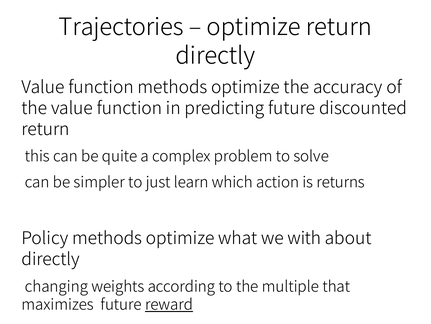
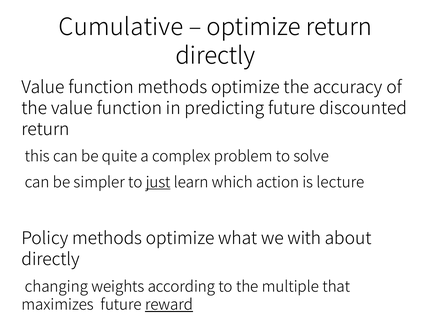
Trajectories: Trajectories -> Cumulative (121, 27)
just underline: none -> present (158, 182)
returns: returns -> lecture (341, 182)
